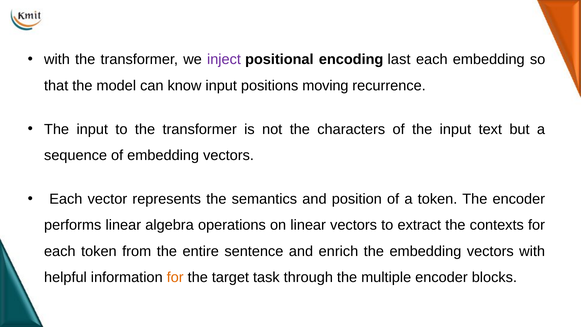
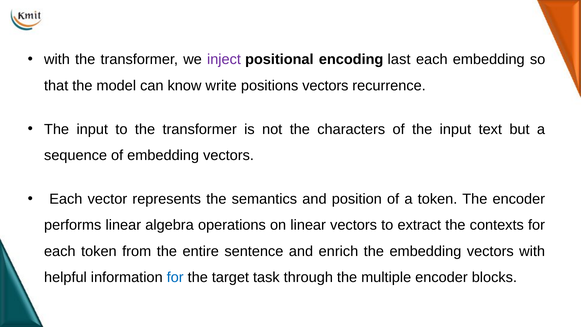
know input: input -> write (221, 86)
positions moving: moving -> vectors (325, 86)
for colour: orange -> blue (175, 277)
